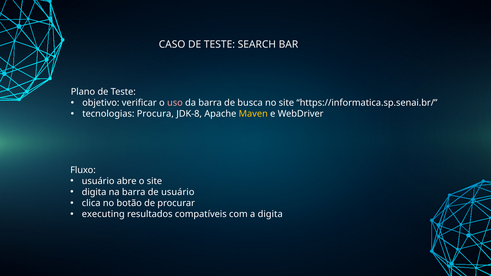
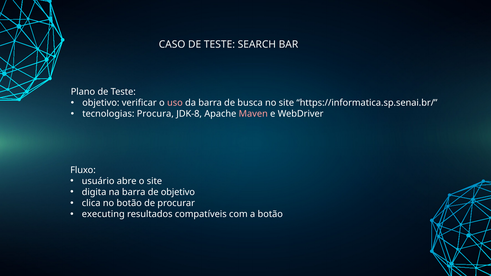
Maven colour: yellow -> pink (253, 114)
de usuário: usuário -> objetivo (178, 192)
a digita: digita -> botão (270, 214)
